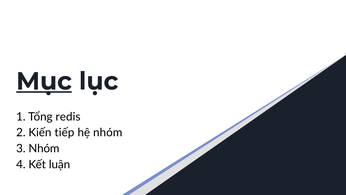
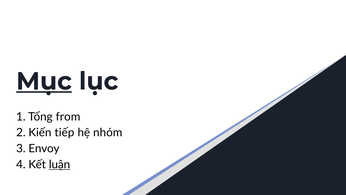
redis: redis -> from (68, 116)
3 Nhóm: Nhóm -> Envoy (44, 148)
luận underline: none -> present (60, 164)
